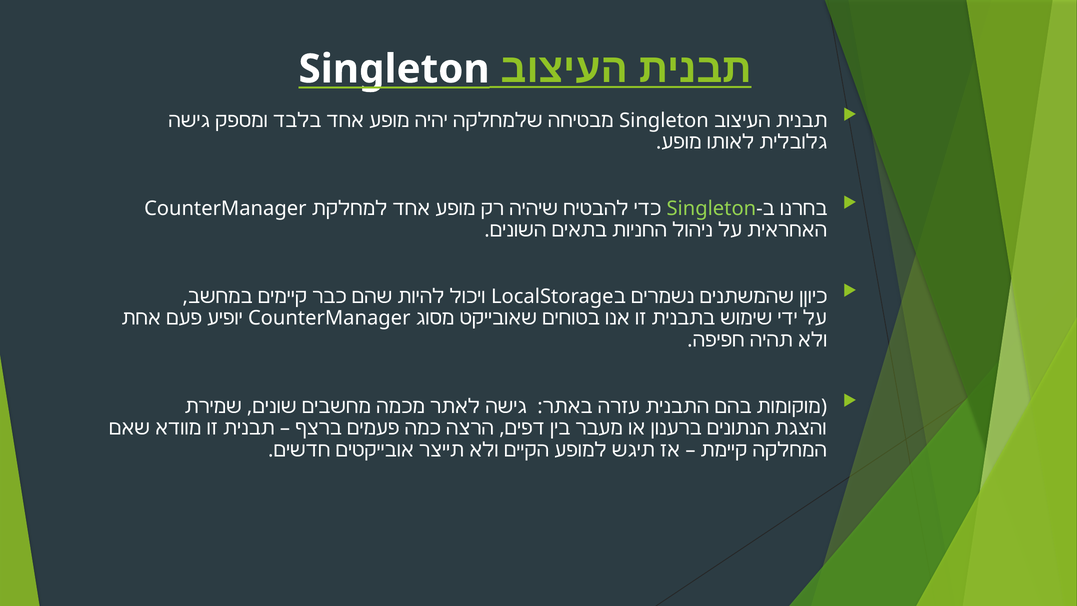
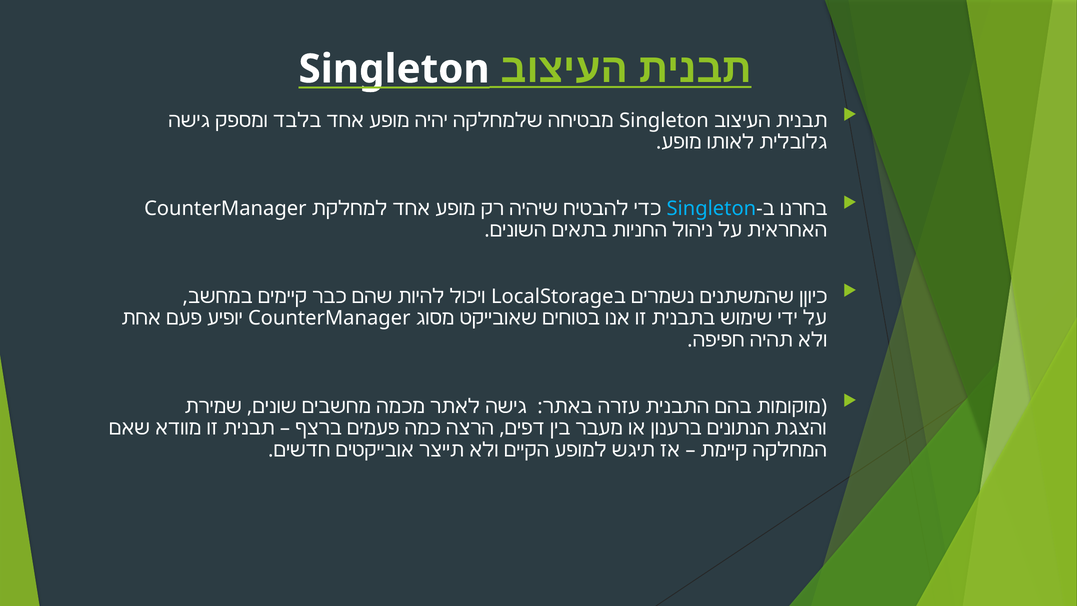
Singleton colour: light green -> light blue (711, 208)
